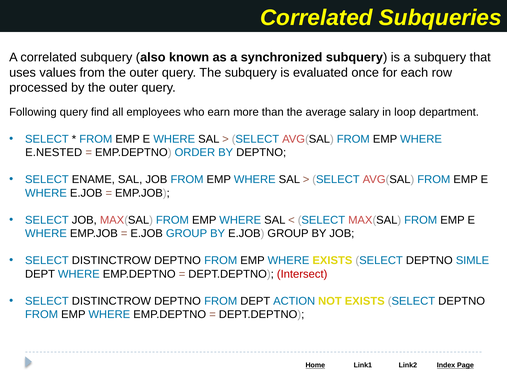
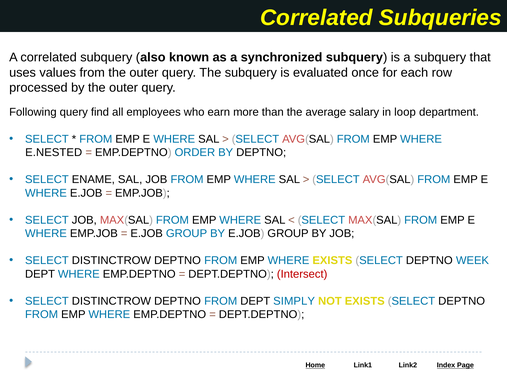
SIMLE: SIMLE -> WEEK (472, 261)
ACTION: ACTION -> SIMPLY (294, 301)
